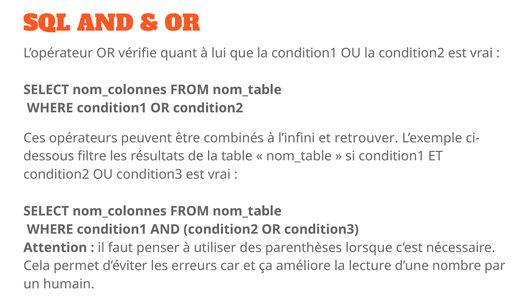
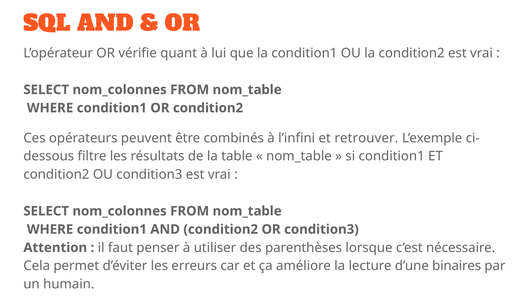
nombre: nombre -> binaires (457, 266)
